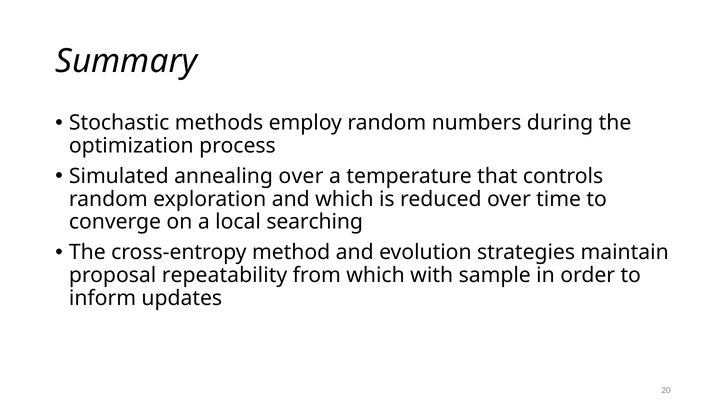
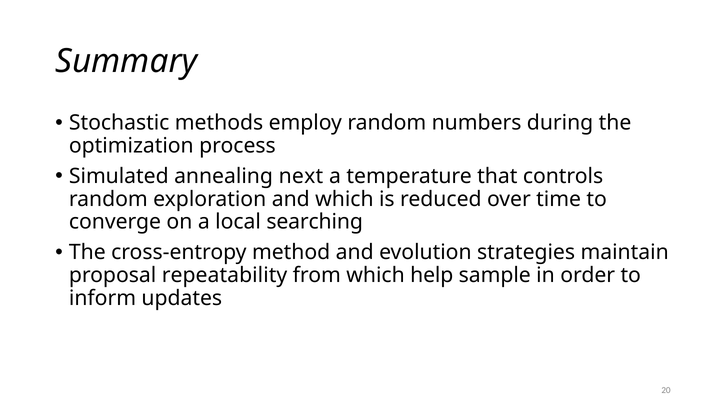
annealing over: over -> next (301, 176)
with: with -> help (432, 275)
